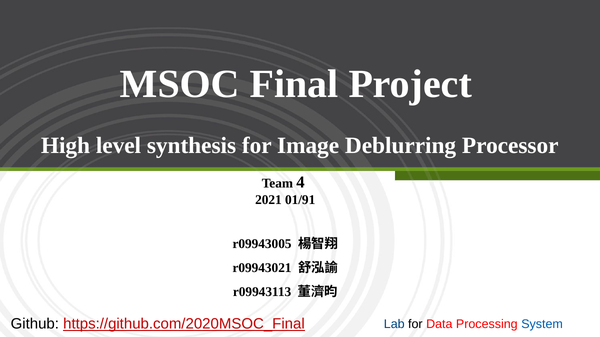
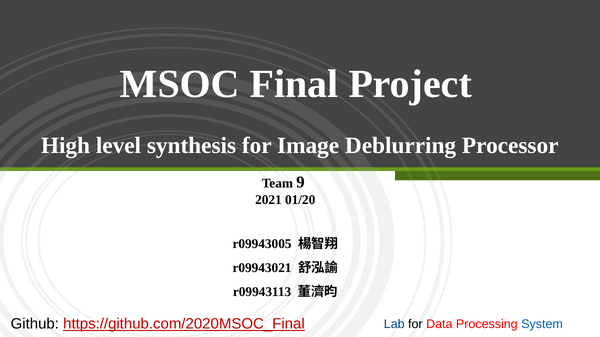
4: 4 -> 9 (301, 183)
01/91: 01/91 -> 01/20 (300, 200)
